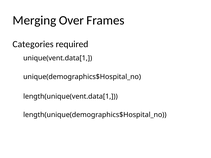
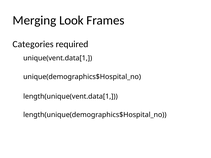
Over: Over -> Look (71, 20)
